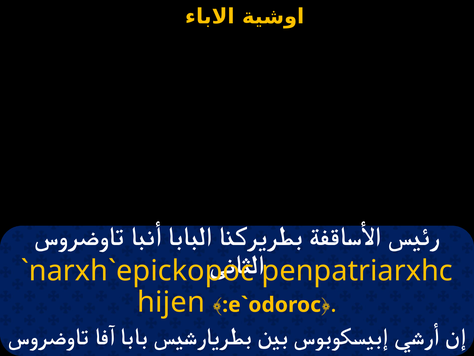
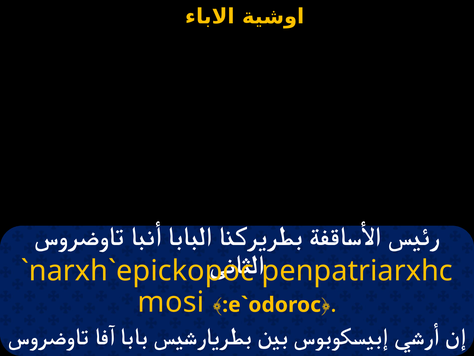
hijen: hijen -> mosi (171, 302)
